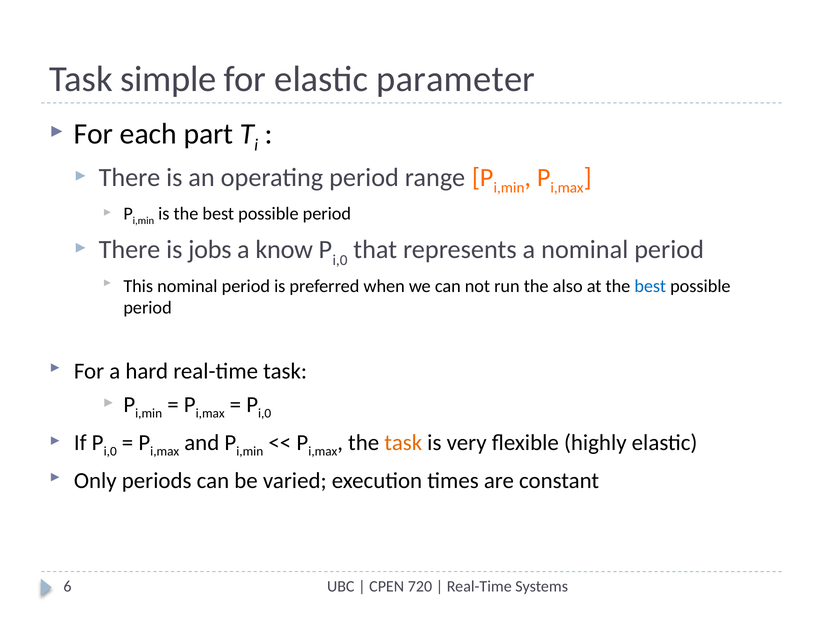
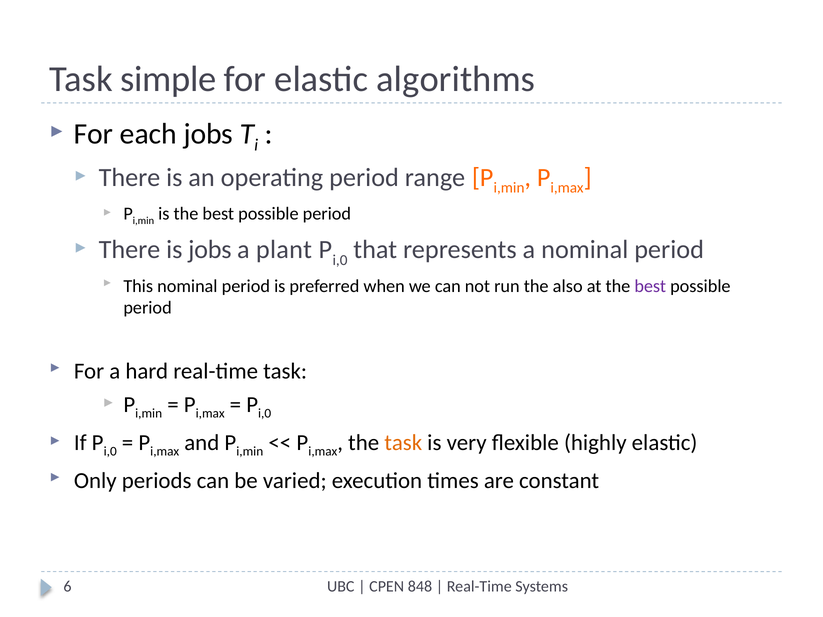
parameter: parameter -> algorithms (456, 79)
each part: part -> jobs (208, 134)
know: know -> plant (284, 250)
best colour: blue -> purple (650, 286)
720: 720 -> 848 (420, 587)
